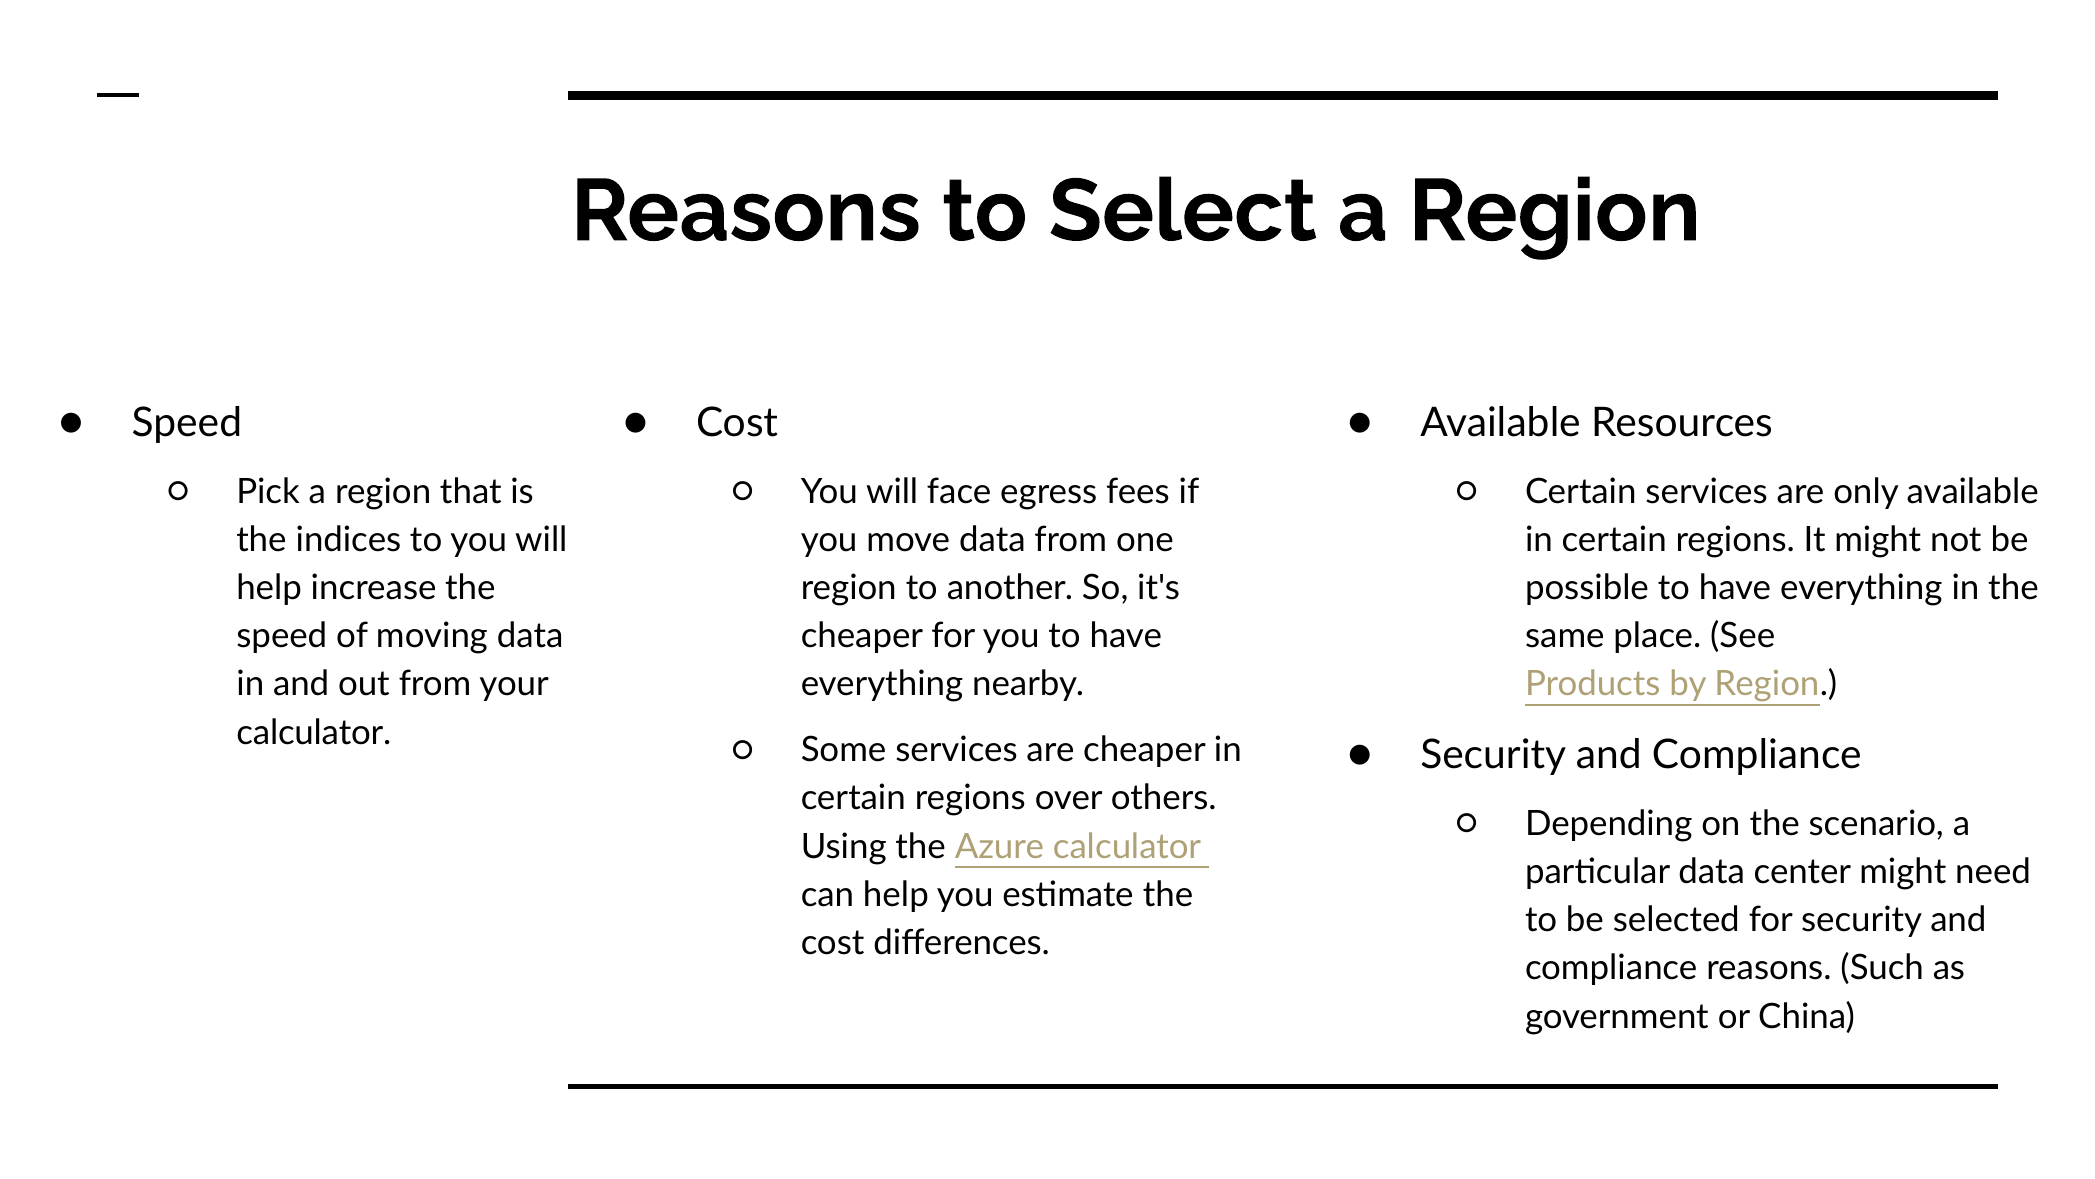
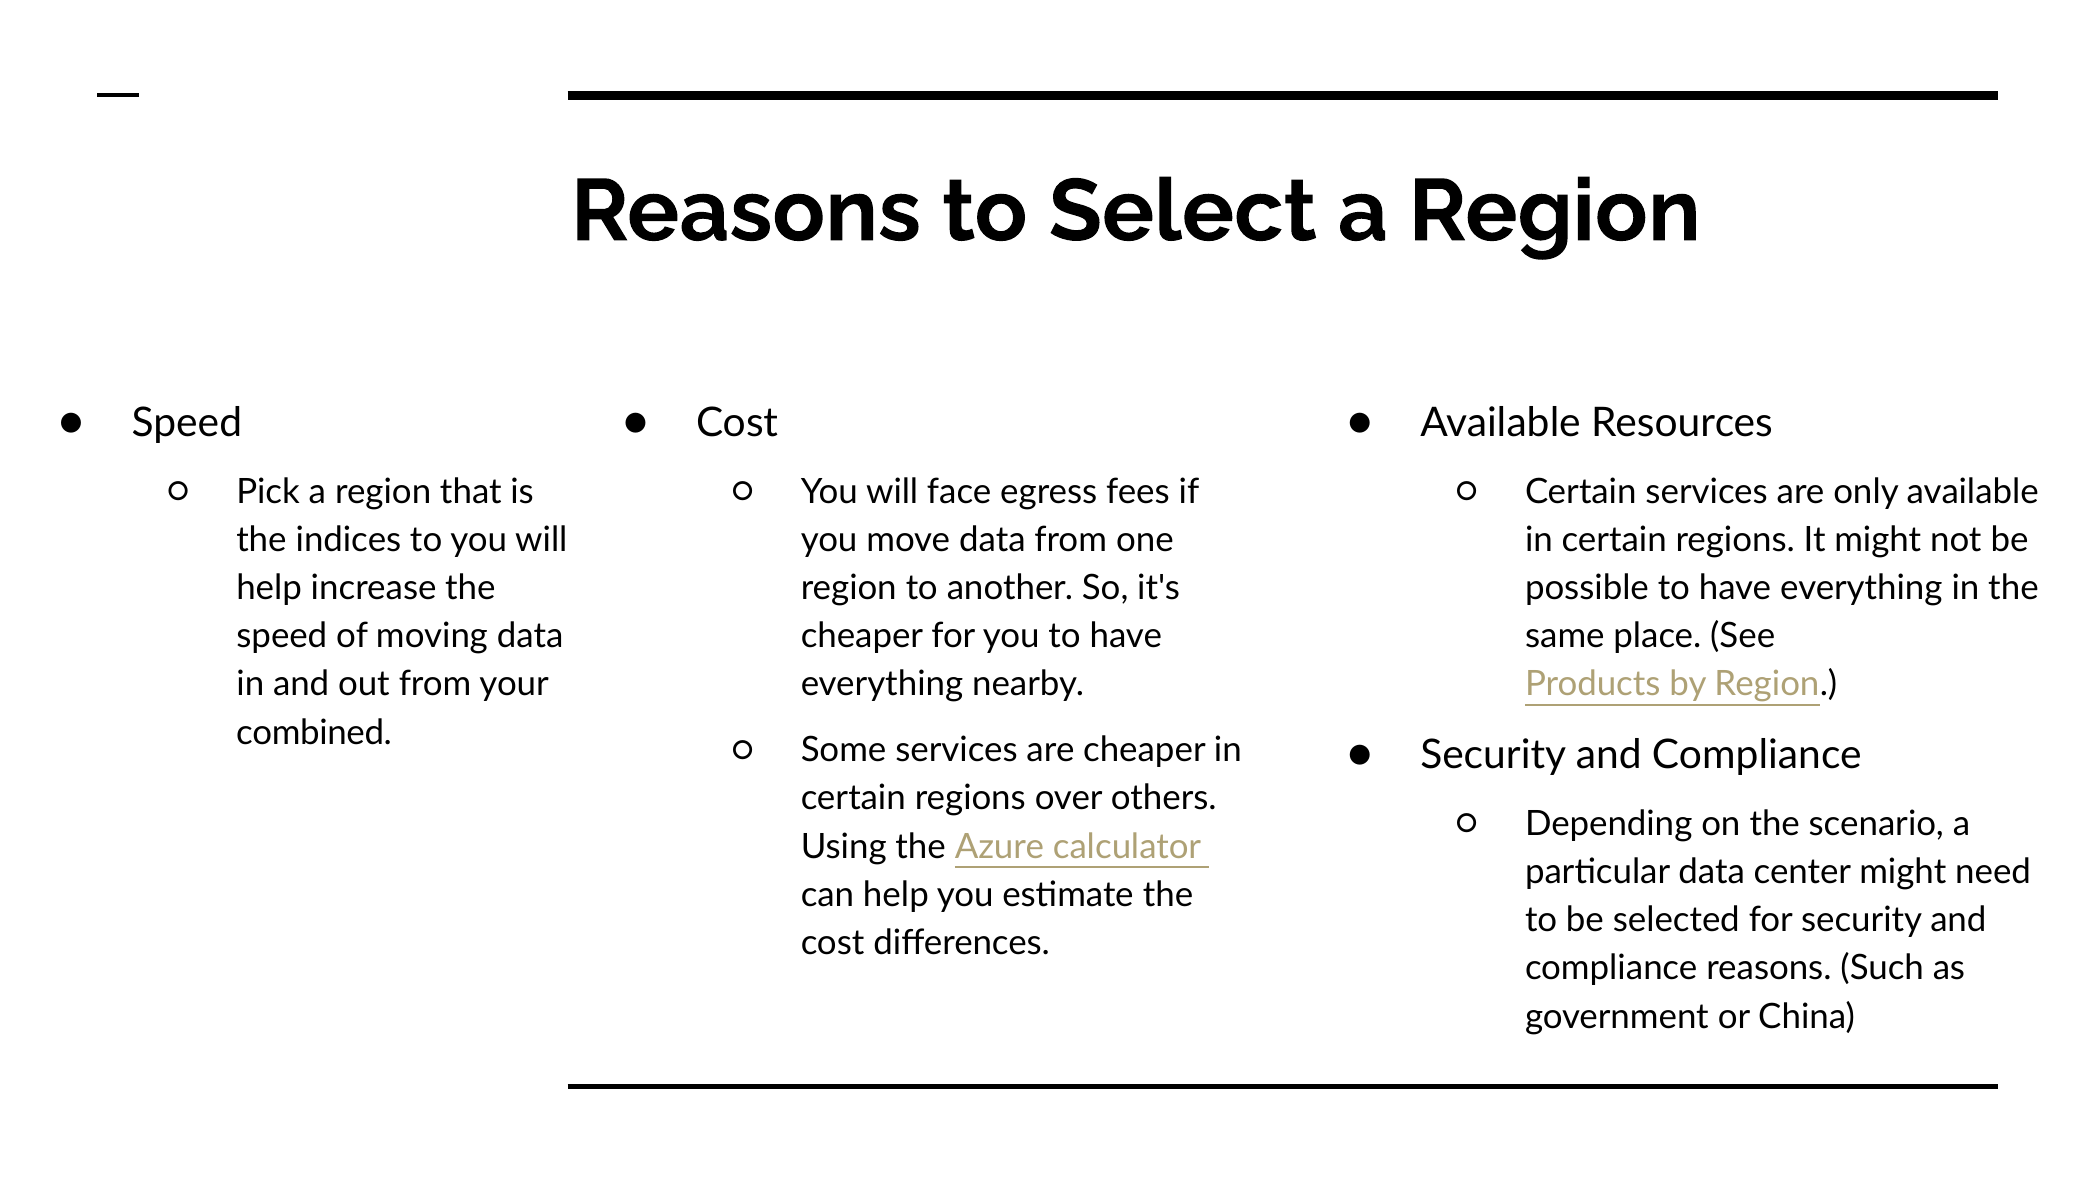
calculator: calculator -> combined (314, 732)
